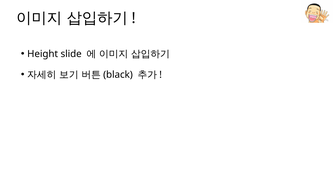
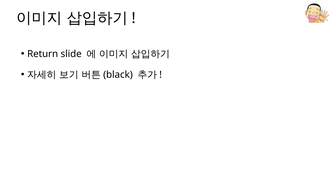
Height: Height -> Return (43, 54)
